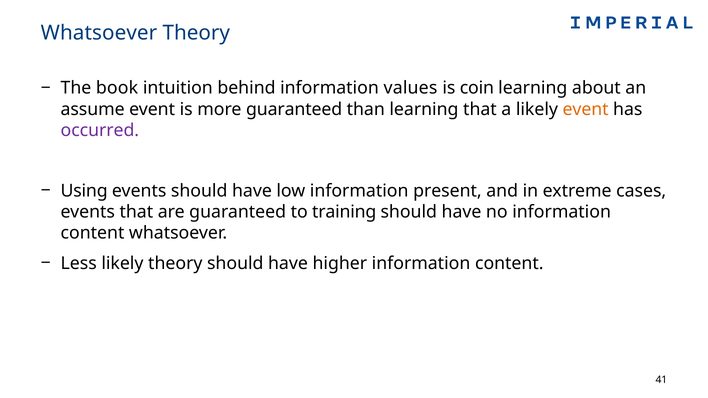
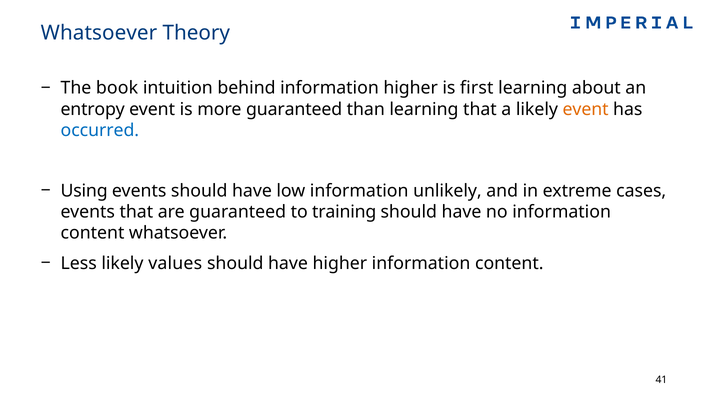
information values: values -> higher (411, 88)
coin: coin -> first (477, 88)
assume: assume -> entropy (93, 109)
occurred colour: purple -> blue (100, 131)
present: present -> unlikely (447, 191)
likely theory: theory -> values (175, 263)
